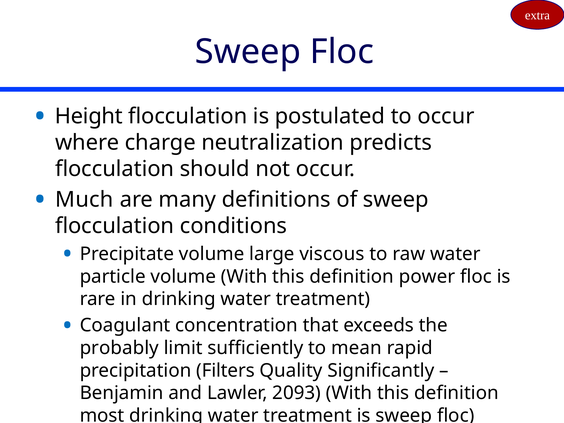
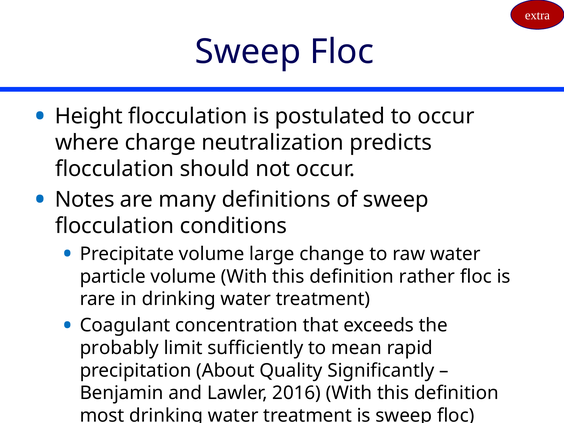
Much: Much -> Notes (85, 200)
viscous: viscous -> change (332, 254)
power: power -> rather (427, 277)
Filters: Filters -> About (226, 370)
2093: 2093 -> 2016 (297, 393)
